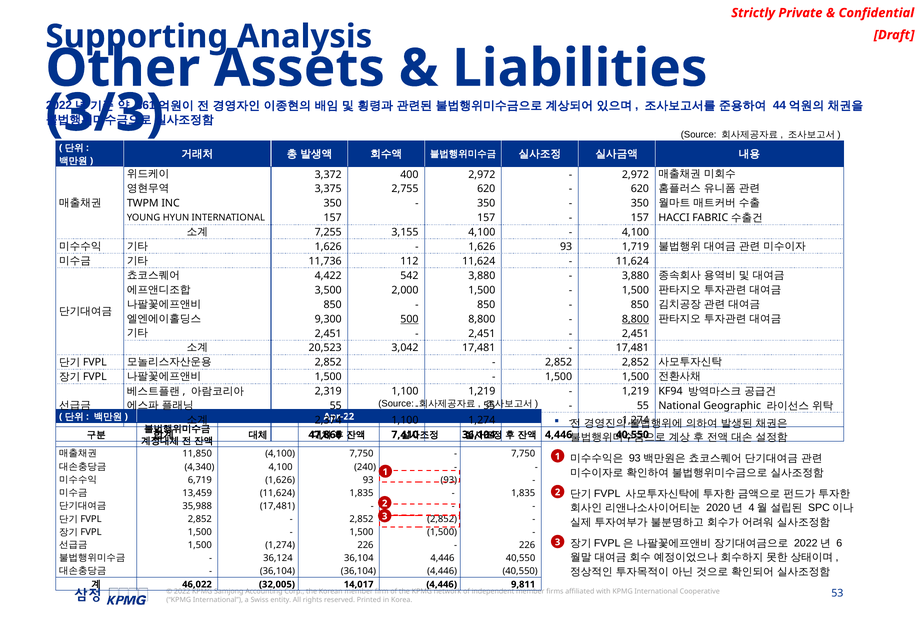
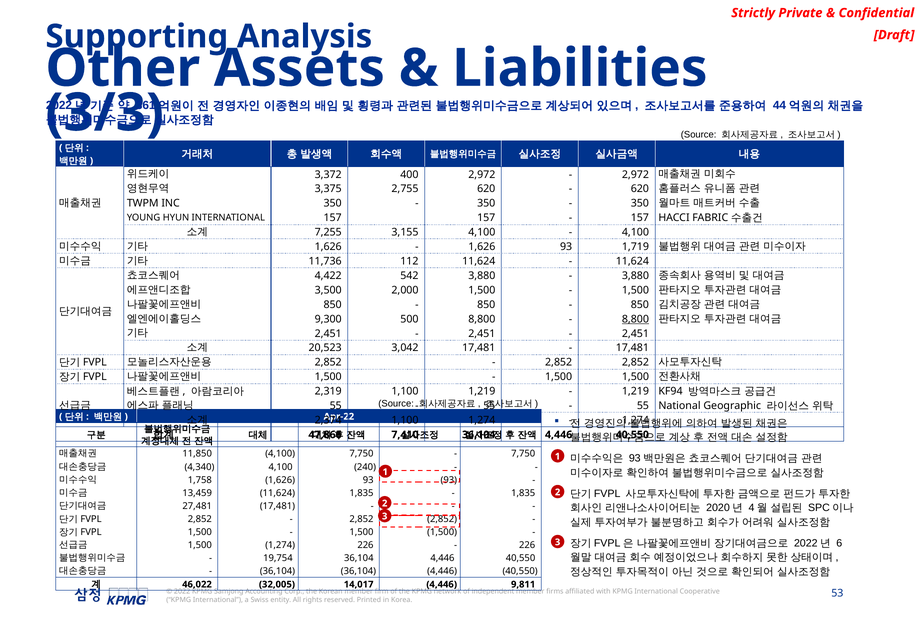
500 underline: present -> none (409, 319)
6,719: 6,719 -> 1,758 (200, 480)
35,988: 35,988 -> 27,481 (197, 506)
36,124: 36,124 -> 19,754 (278, 558)
